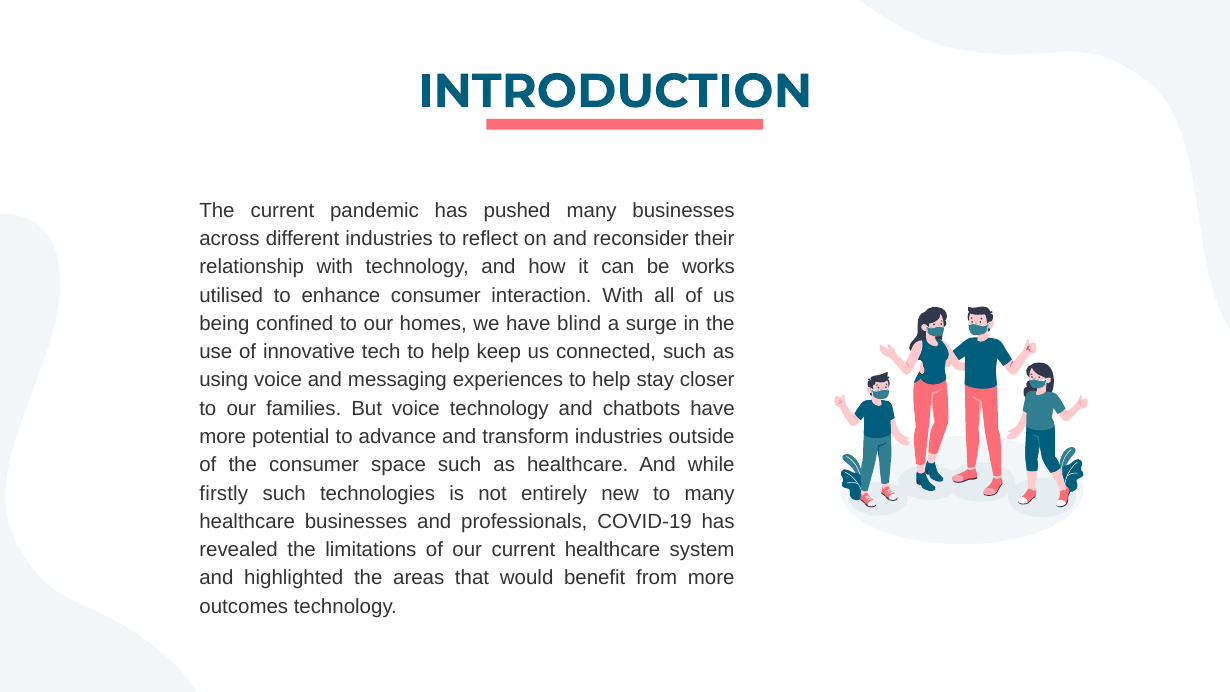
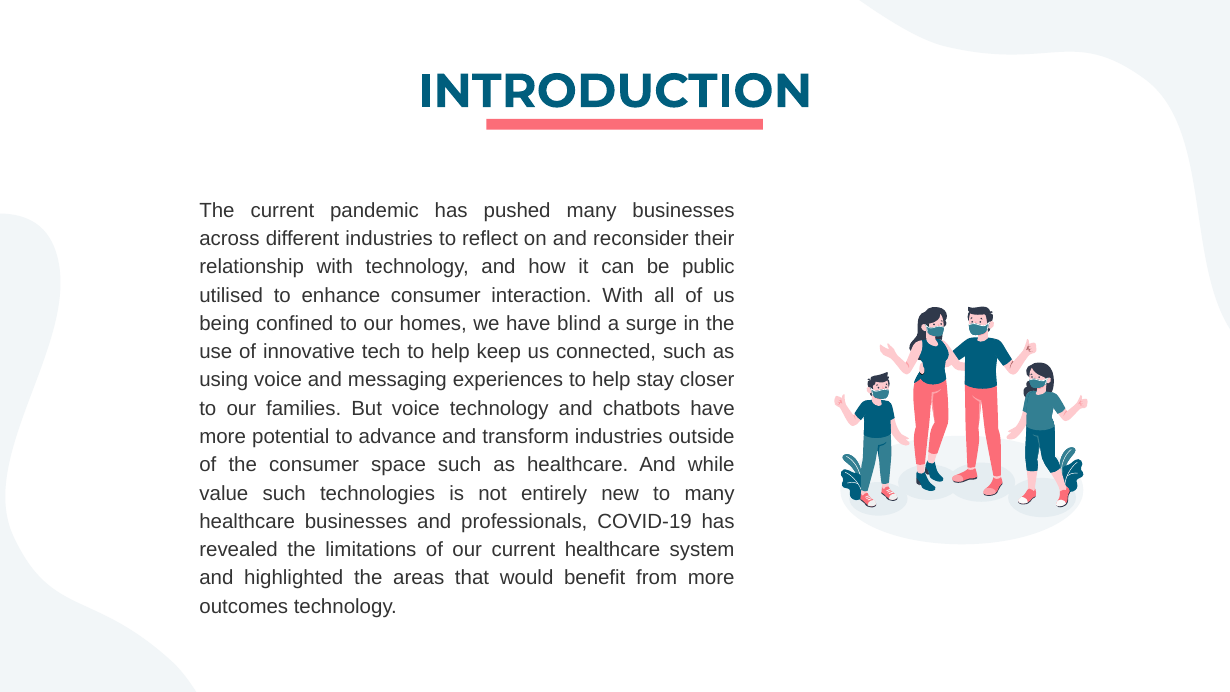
works: works -> public (708, 267)
firstly: firstly -> value (224, 493)
